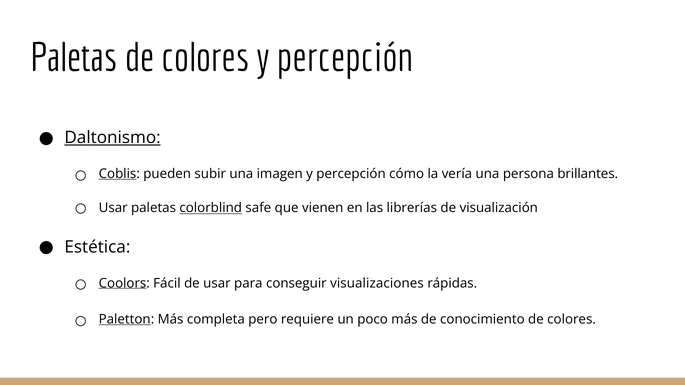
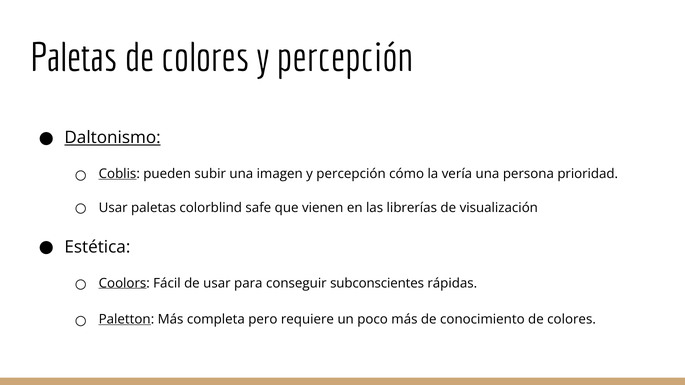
brillantes: brillantes -> prioridad (588, 174)
colorblind underline: present -> none (211, 208)
visualizaciones: visualizaciones -> subconscientes (377, 283)
